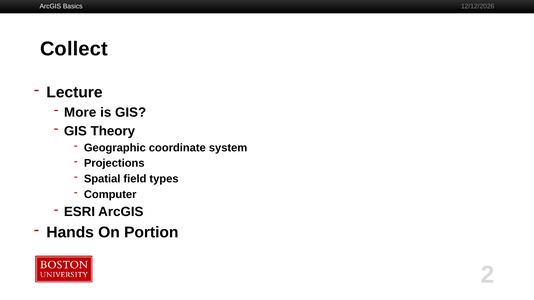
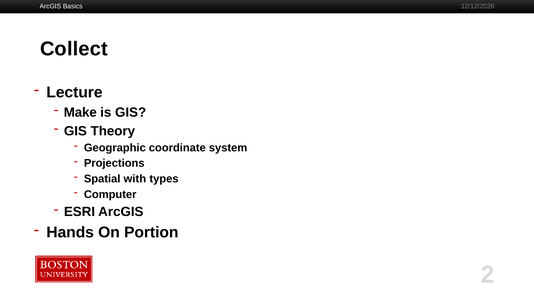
More: More -> Make (80, 112)
field: field -> with (135, 179)
